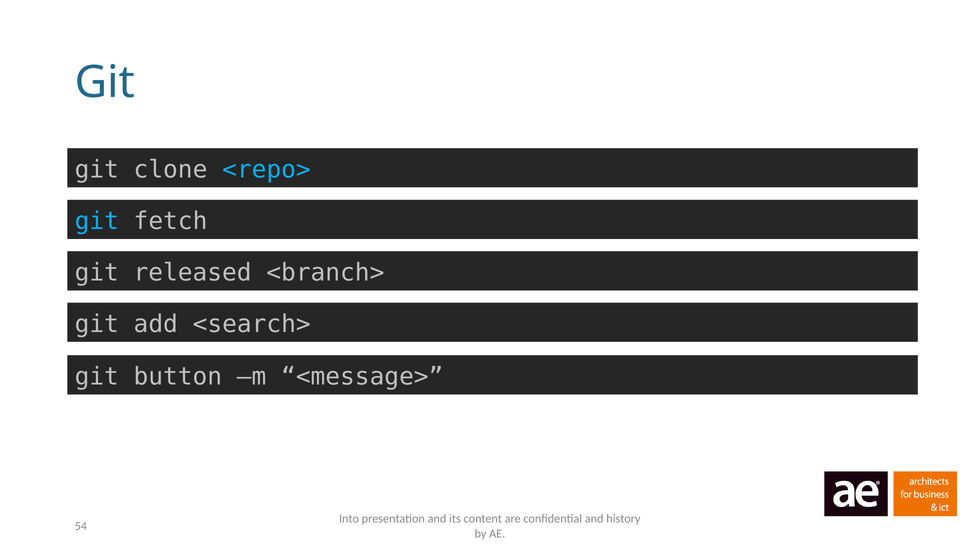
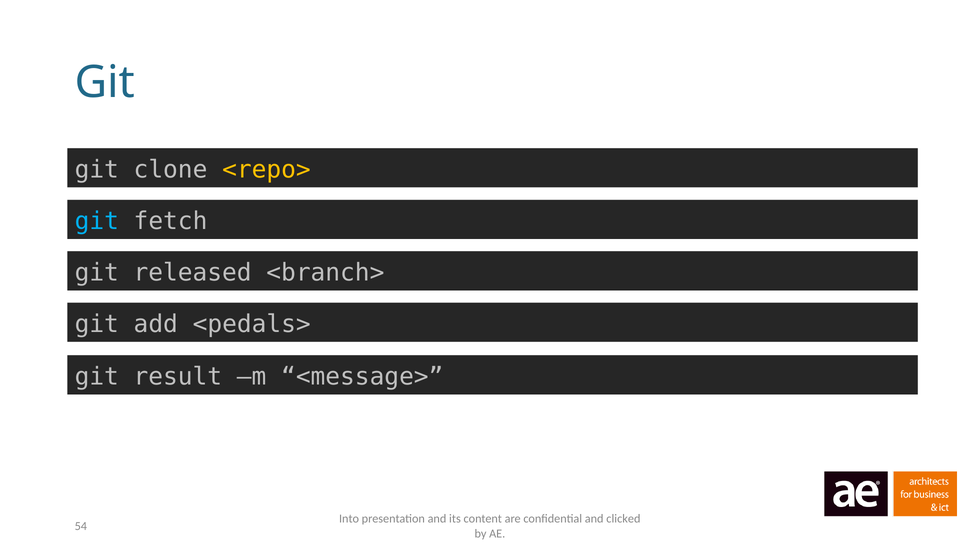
<repo> colour: light blue -> yellow (266, 170)
<search>: <search> -> <pedals> (252, 324)
button: button -> result (178, 377)
history: history -> clicked (623, 519)
